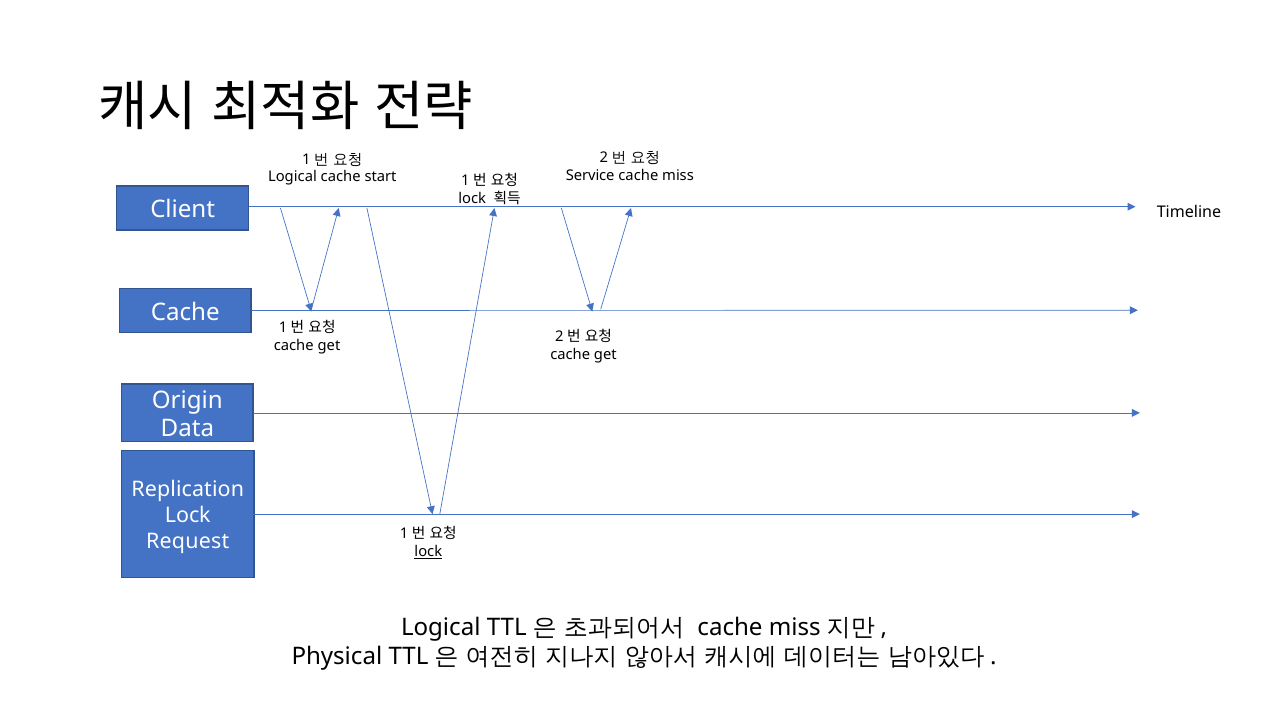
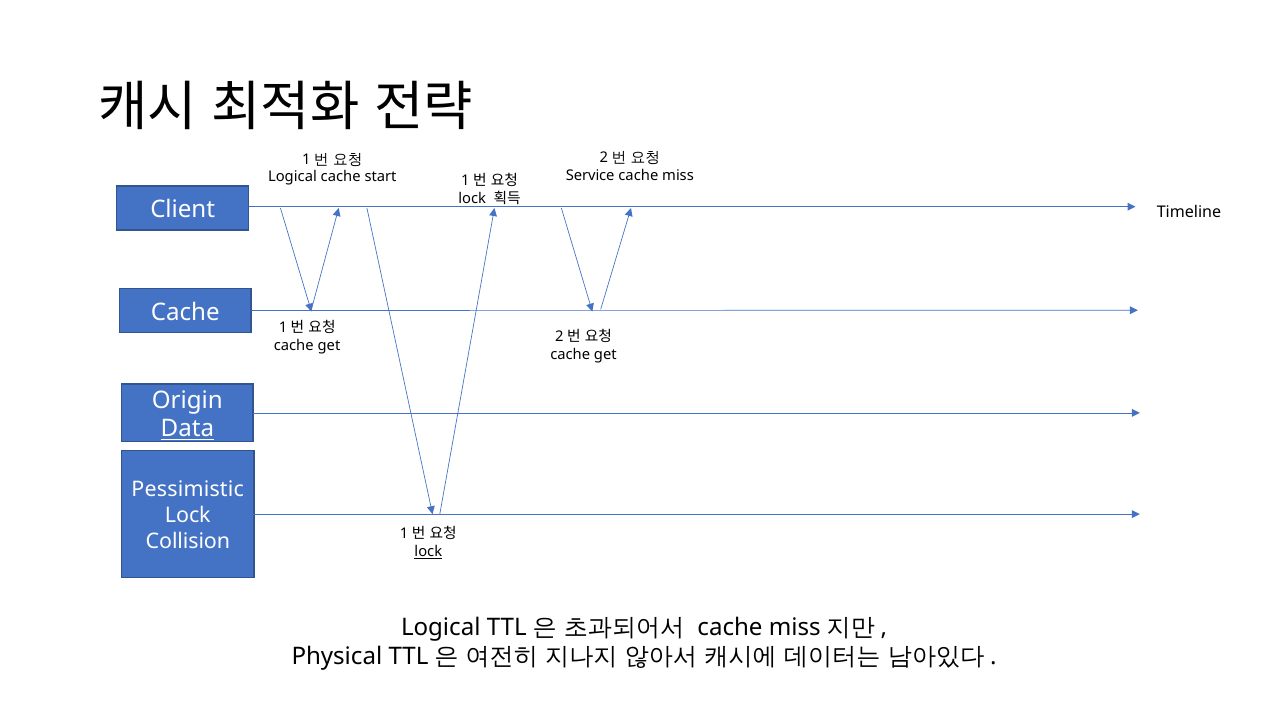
Data underline: none -> present (187, 429)
Replication: Replication -> Pessimistic (188, 490)
Request: Request -> Collision (188, 541)
